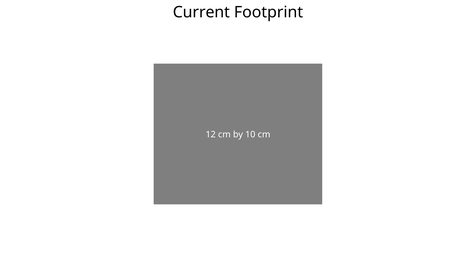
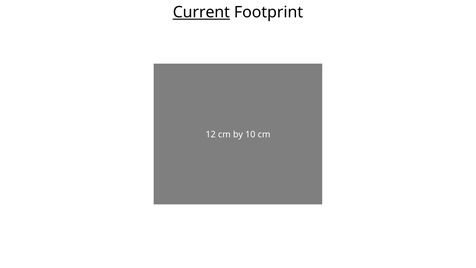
Current underline: none -> present (201, 12)
